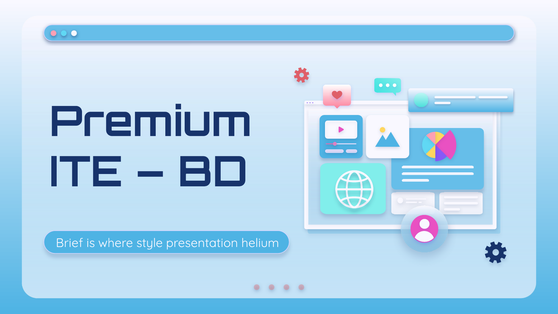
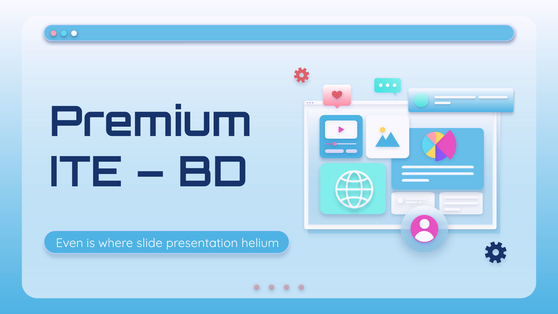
Brief: Brief -> Even (70, 243)
style: style -> slide (149, 243)
